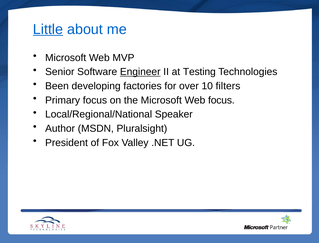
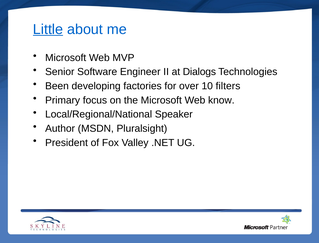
Engineer underline: present -> none (140, 72)
Testing: Testing -> Dialogs (199, 72)
Web focus: focus -> know (221, 100)
